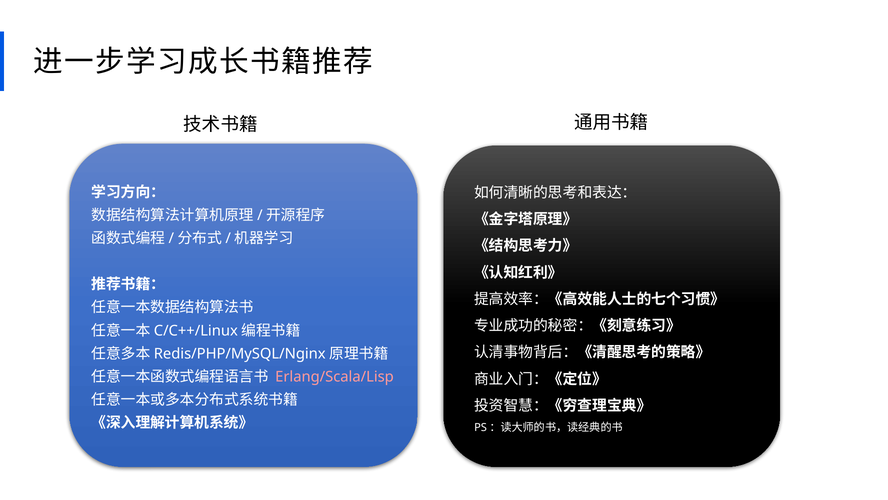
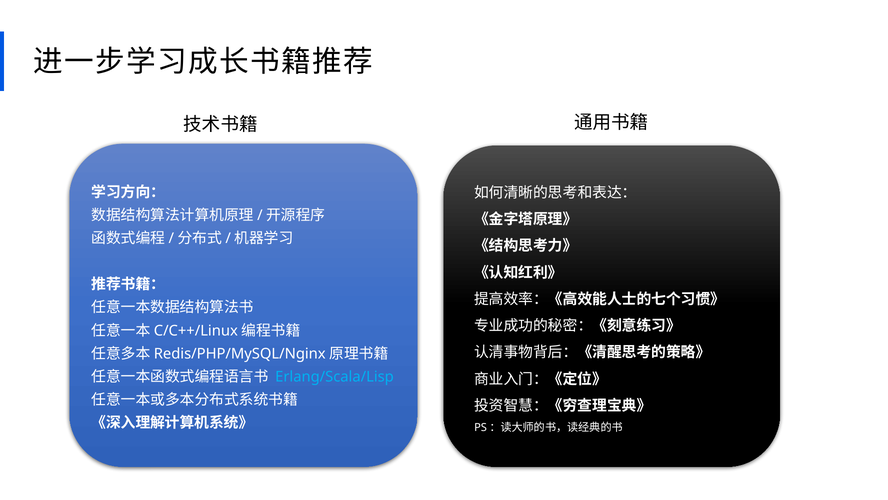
Erlang/Scala/Lisp colour: pink -> light blue (335, 377)
